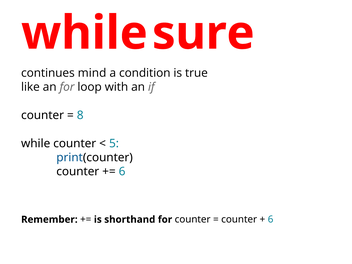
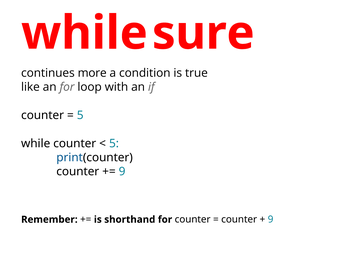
mind: mind -> more (92, 73)
8: 8 -> 5 (80, 115)
6: 6 -> 9 (122, 172)
6: 6 -> 9 (271, 220)
